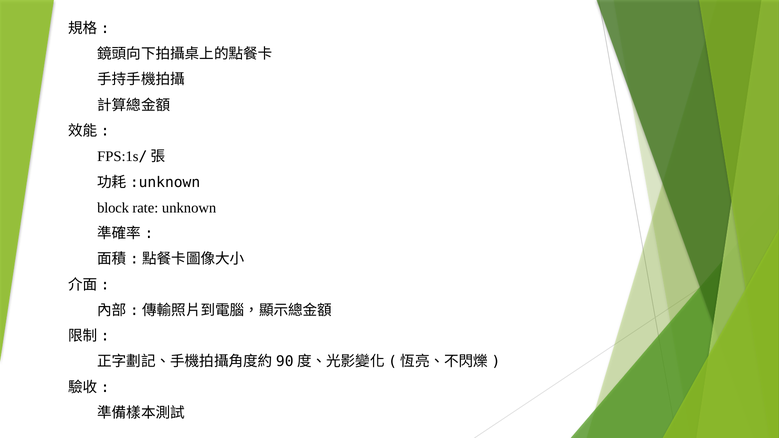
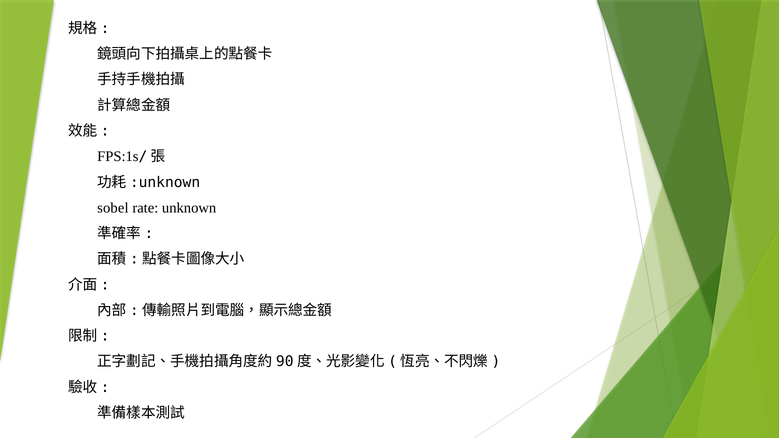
block: block -> sobel (113, 208)
